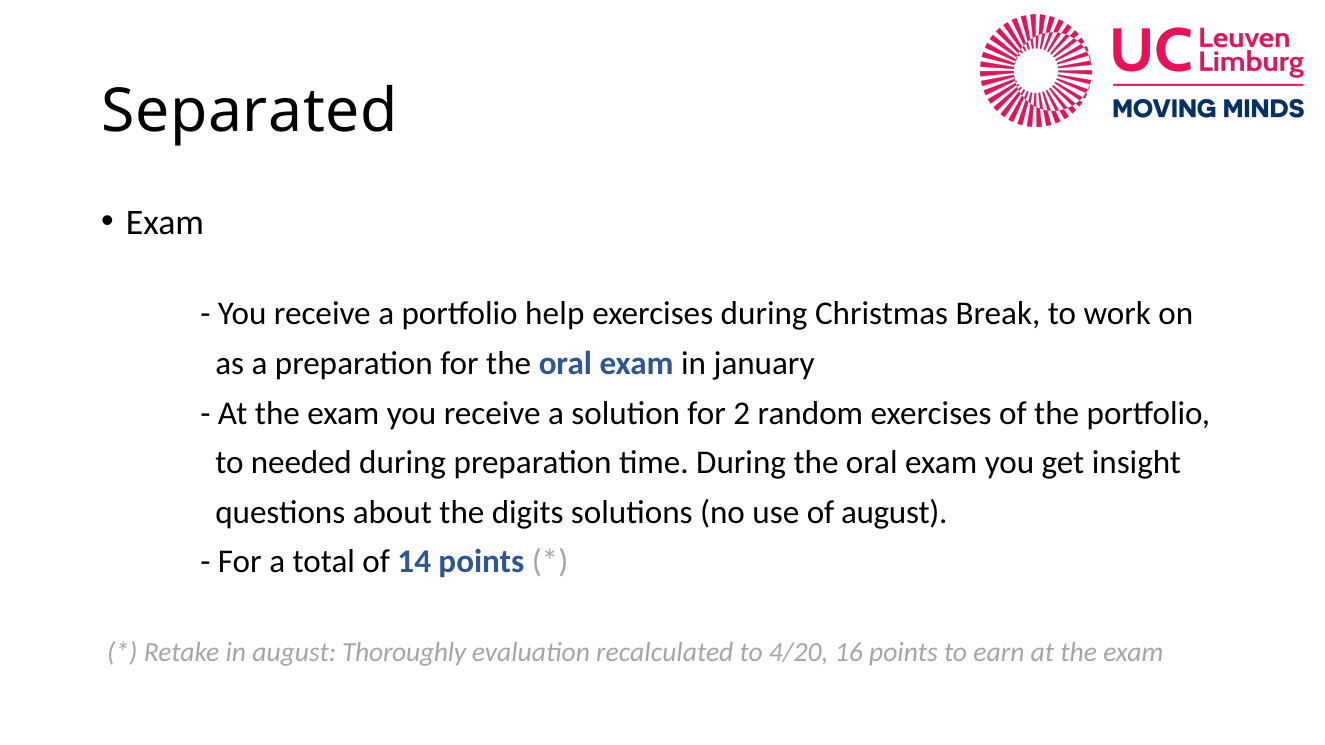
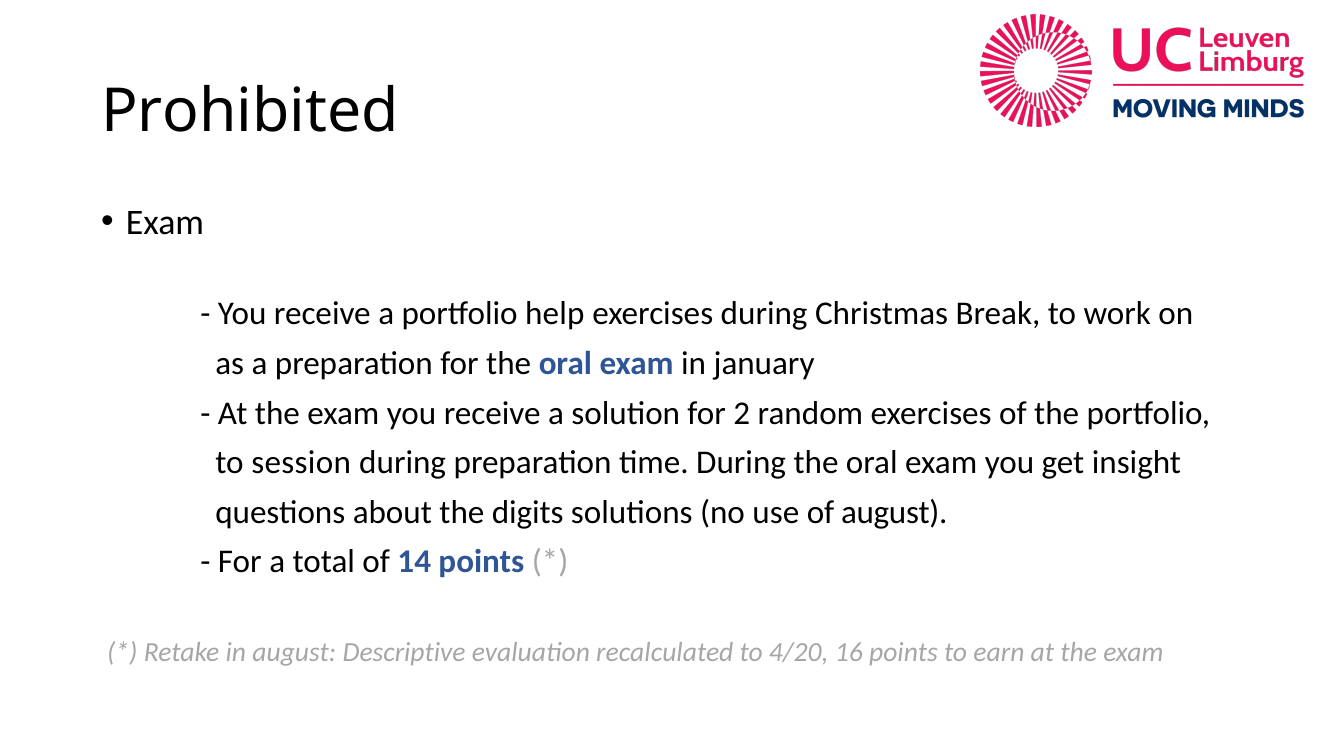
Separated: Separated -> Prohibited (250, 111)
needed: needed -> session (301, 463)
Thoroughly: Thoroughly -> Descriptive (404, 652)
